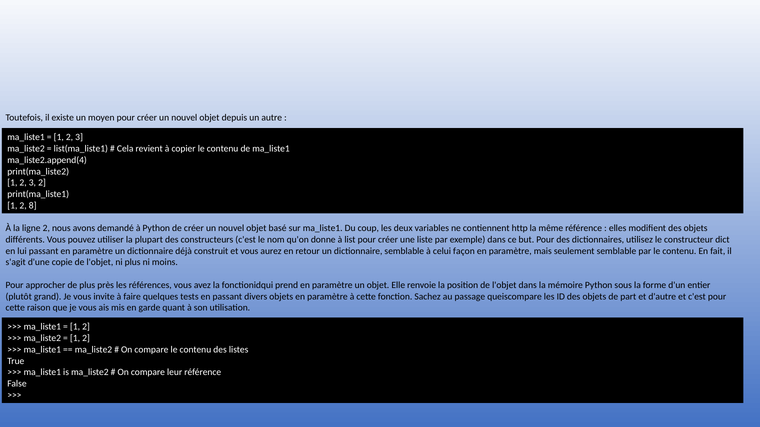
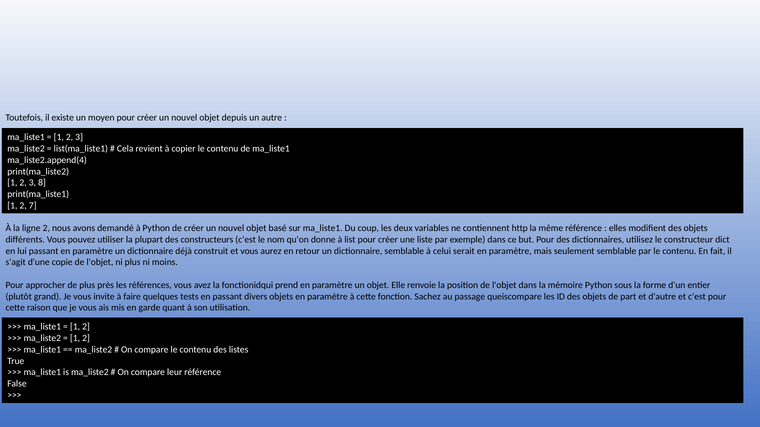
3 2: 2 -> 8 (42, 183)
8: 8 -> 7 (33, 206)
façon: façon -> serait (464, 251)
